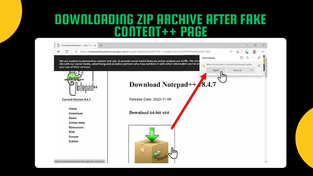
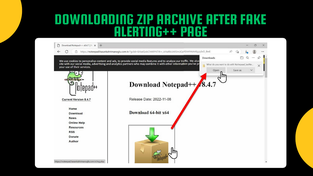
CONTENT++: CONTENT++ -> ALERTING++ (146, 32)
